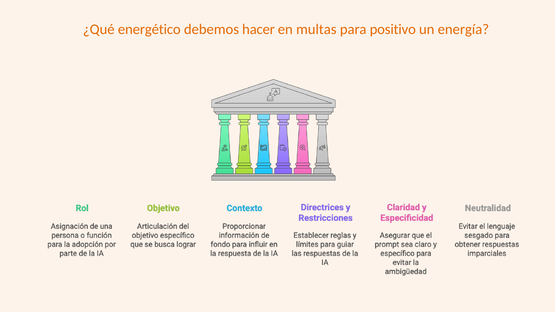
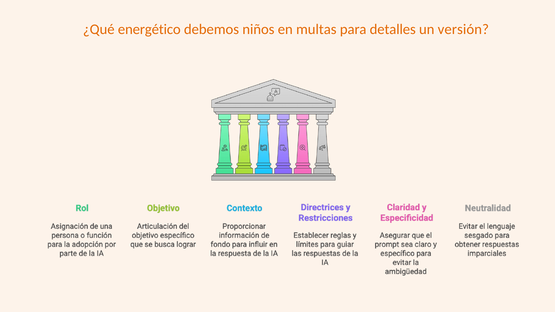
hacer: hacer -> niños (258, 29)
positivo: positivo -> detalles (393, 29)
energía: energía -> versión (463, 29)
